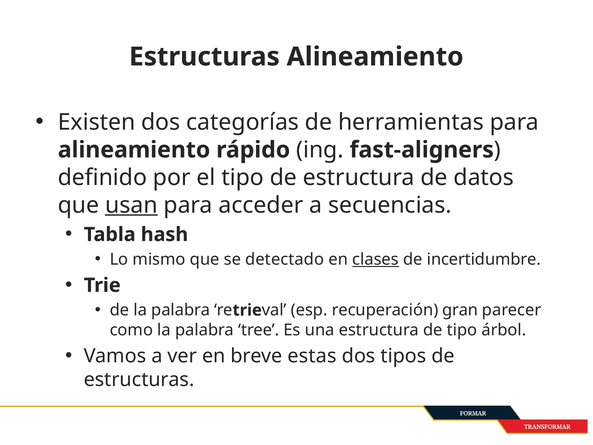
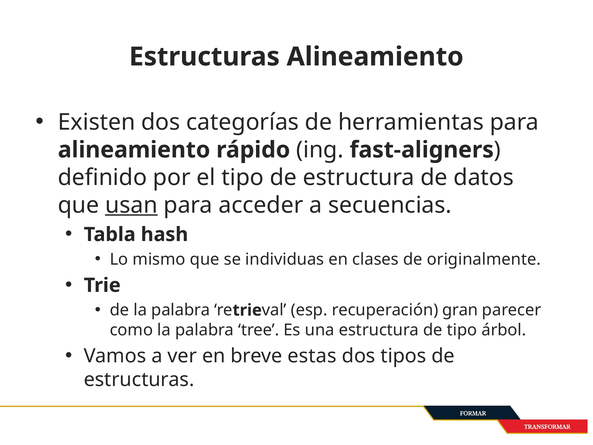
detectado: detectado -> individuas (285, 259)
clases underline: present -> none (376, 259)
incertidumbre: incertidumbre -> originalmente (484, 259)
